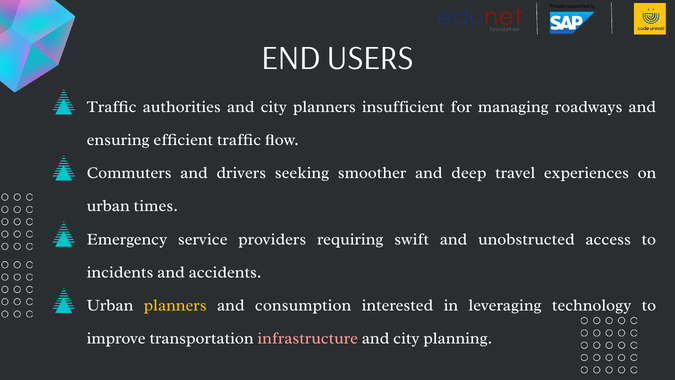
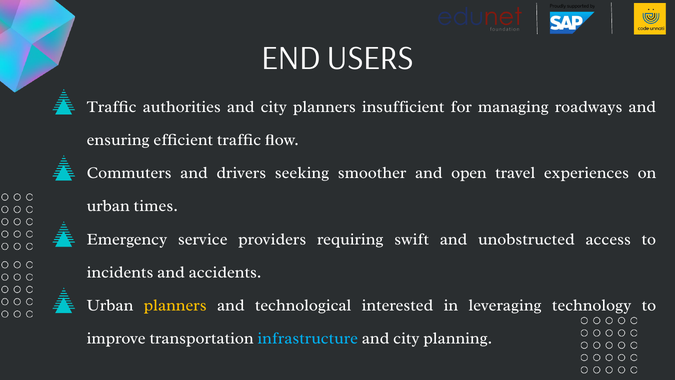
deep: deep -> open (469, 173)
consumption: consumption -> technological (303, 305)
infrastructure colour: pink -> light blue (308, 338)
